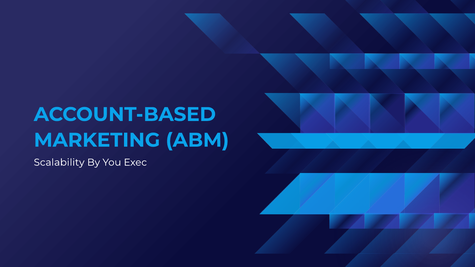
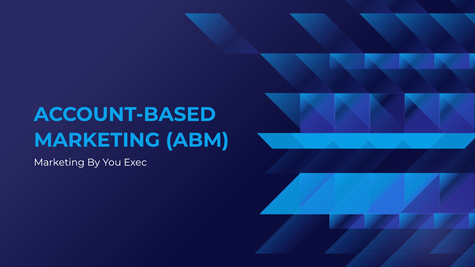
Scalability: Scalability -> Marketing (59, 162)
